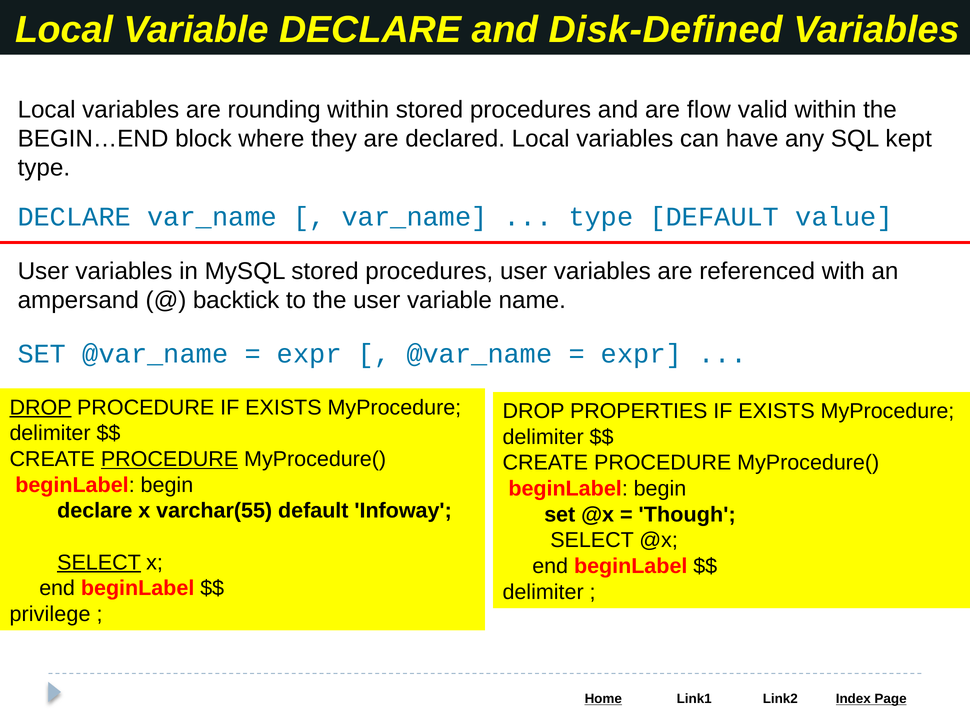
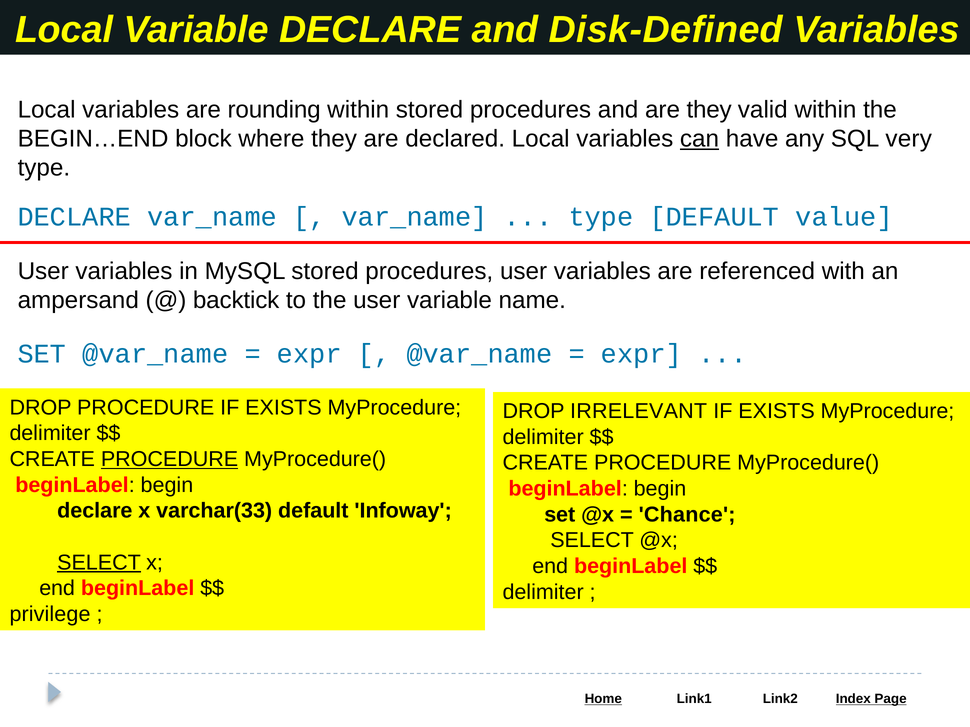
are flow: flow -> they (709, 110)
can underline: none -> present (700, 139)
kept: kept -> very (909, 139)
DROP underline: present -> none (41, 408)
PROPERTIES: PROPERTIES -> IRRELEVANT (639, 411)
varchar(55: varchar(55 -> varchar(33 (214, 511)
Though: Though -> Chance (687, 515)
